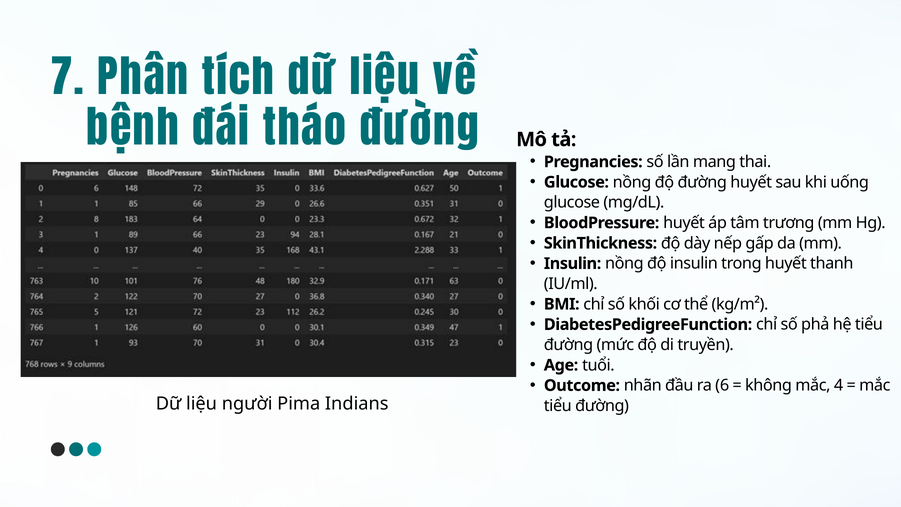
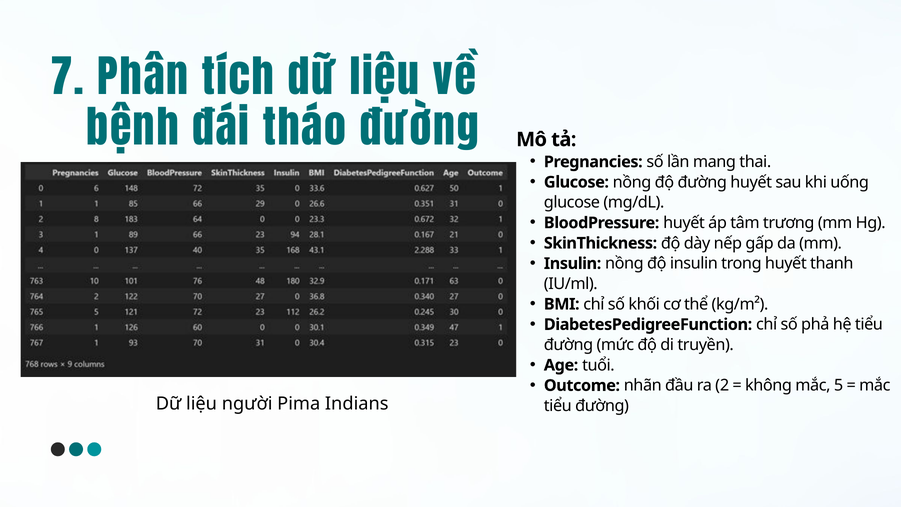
6: 6 -> 2 (722, 385)
4: 4 -> 5 (839, 385)
